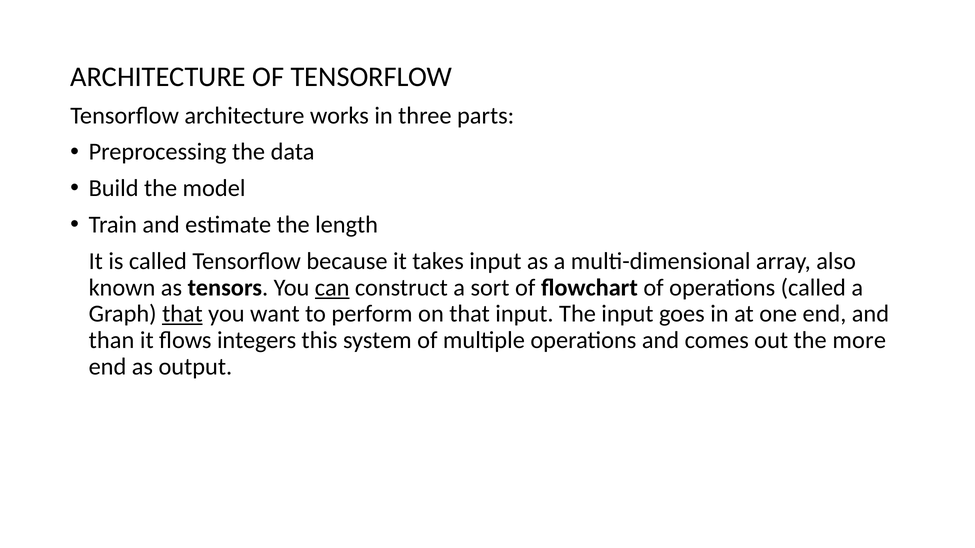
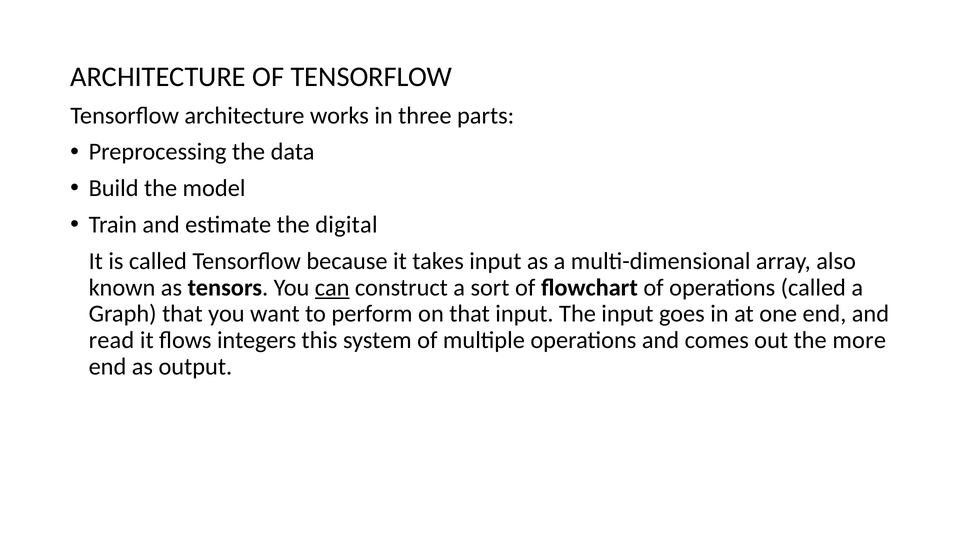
length: length -> digital (346, 225)
that underline: present -> none (182, 314)
than: than -> read (111, 340)
